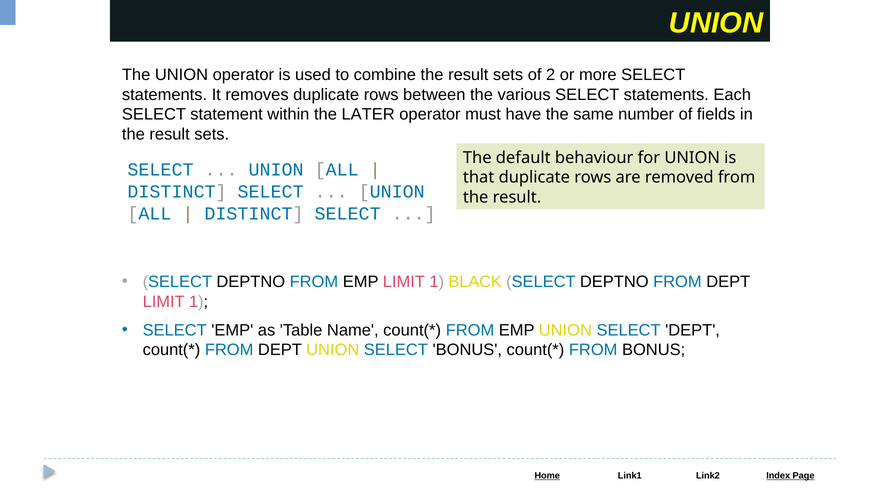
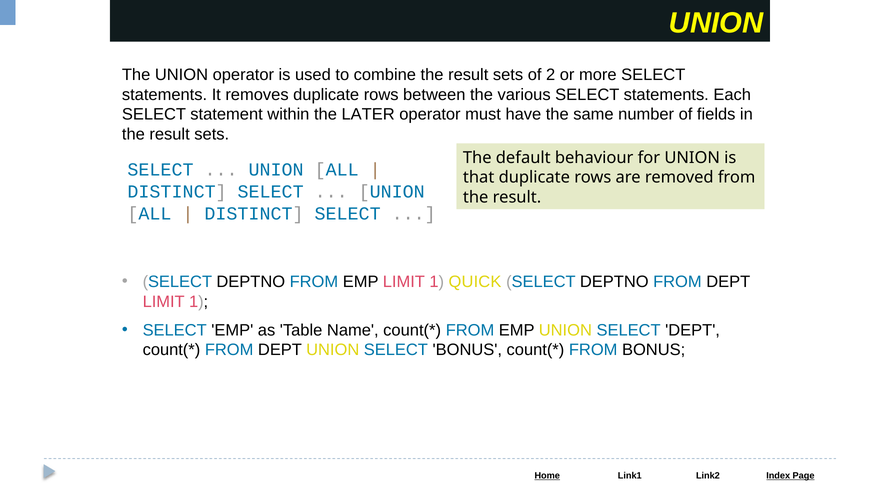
BLACK: BLACK -> QUICK (475, 282)
